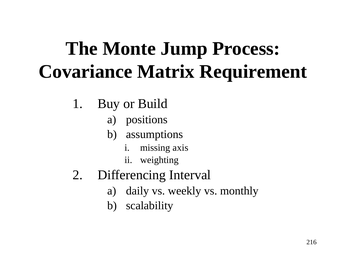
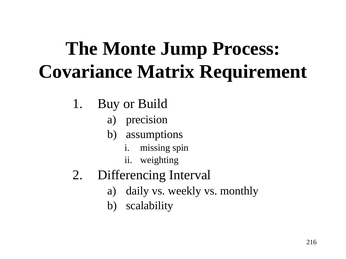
positions: positions -> precision (147, 120)
axis: axis -> spin (180, 148)
